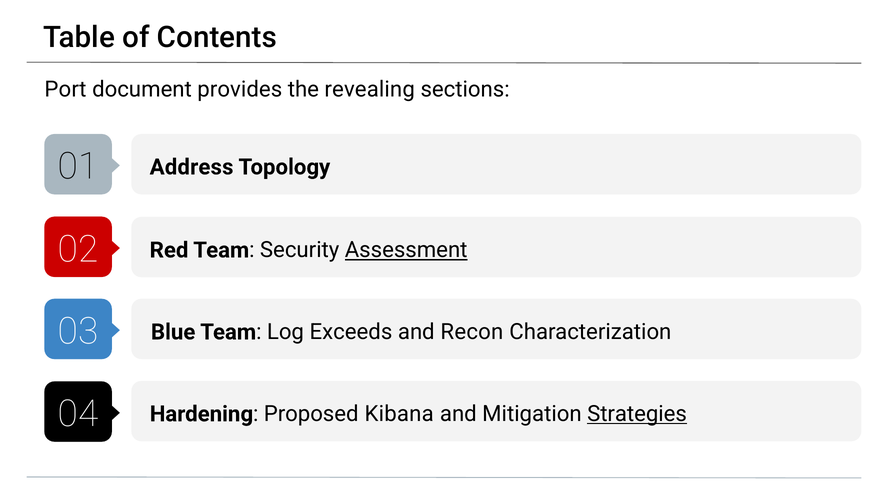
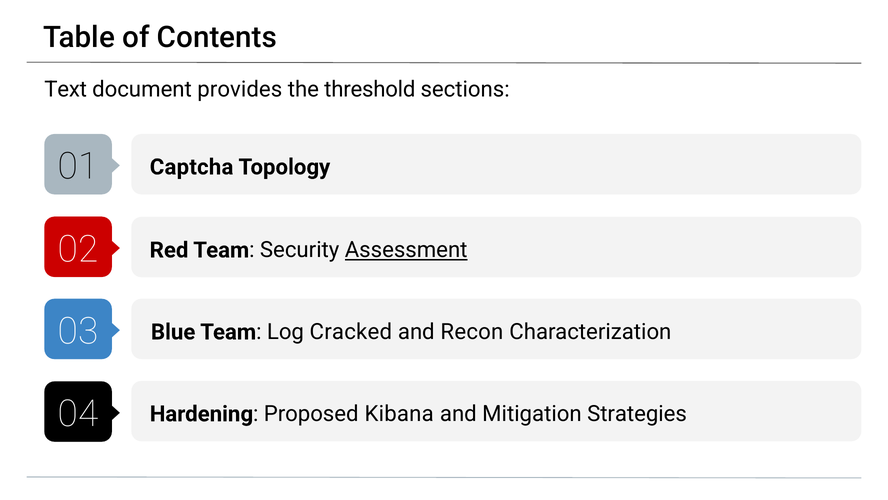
Port: Port -> Text (66, 89)
revealing: revealing -> threshold (370, 89)
Address: Address -> Captcha (192, 167)
Exceeds: Exceeds -> Cracked (351, 332)
Strategies underline: present -> none (637, 414)
